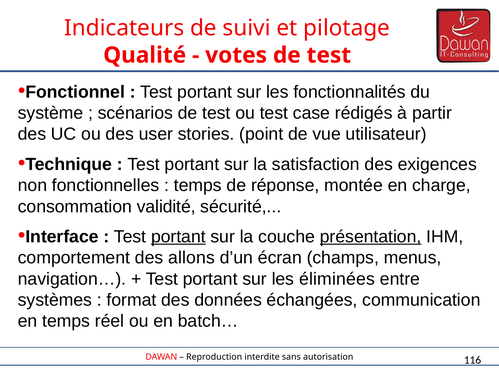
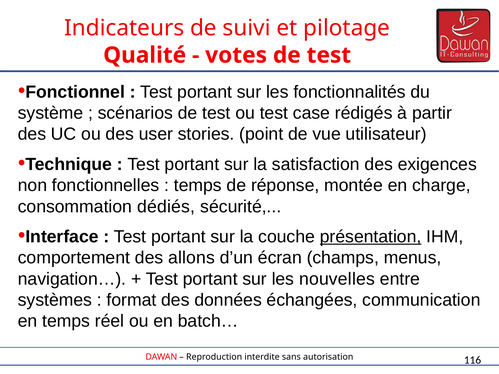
validité: validité -> dédiés (166, 207)
portant underline: present -> none (178, 237)
éliminées: éliminées -> nouvelles (337, 279)
